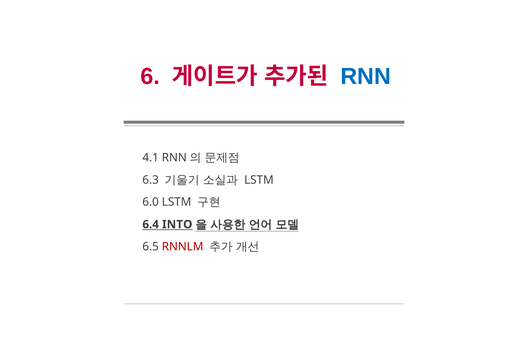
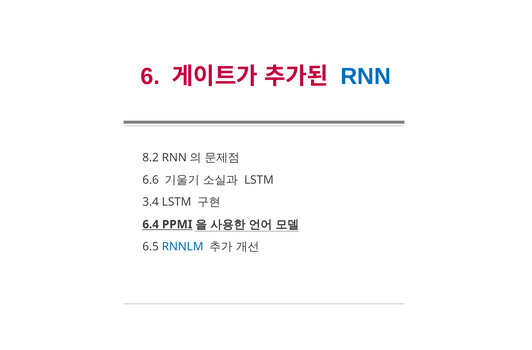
4.1: 4.1 -> 8.2 (151, 157)
6.3: 6.3 -> 6.6 (151, 180)
6.0: 6.0 -> 3.4 (151, 202)
INTO: INTO -> PPMI (177, 224)
RNNLM colour: red -> blue (183, 246)
